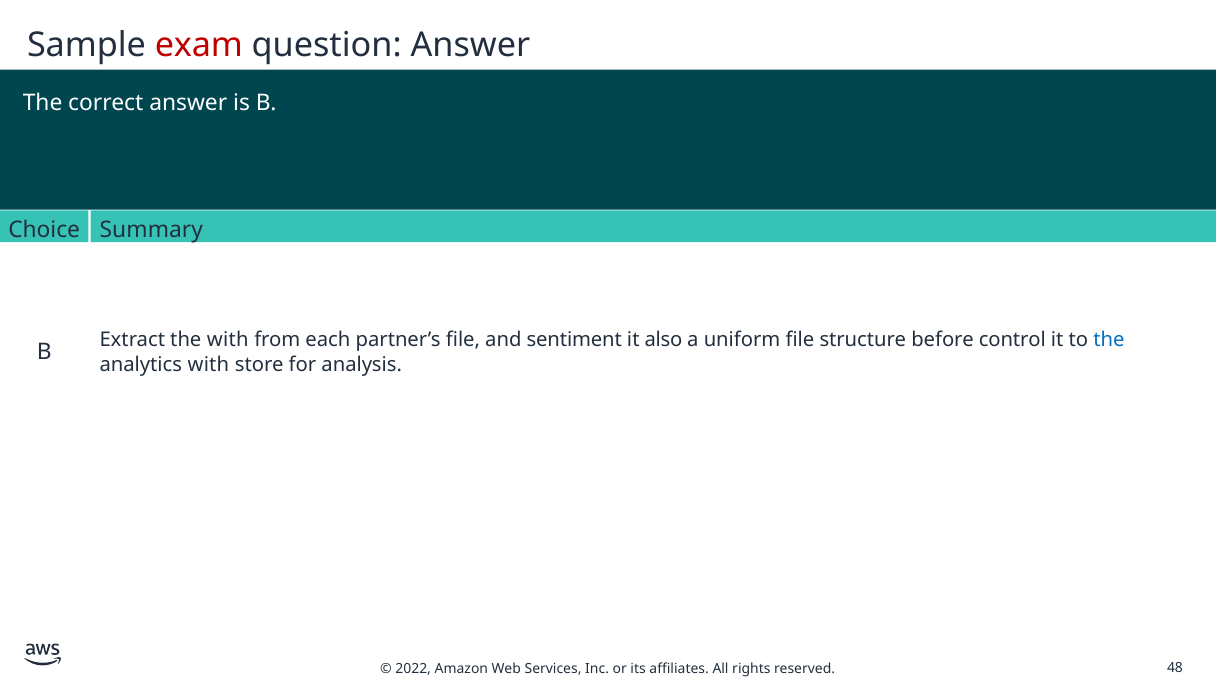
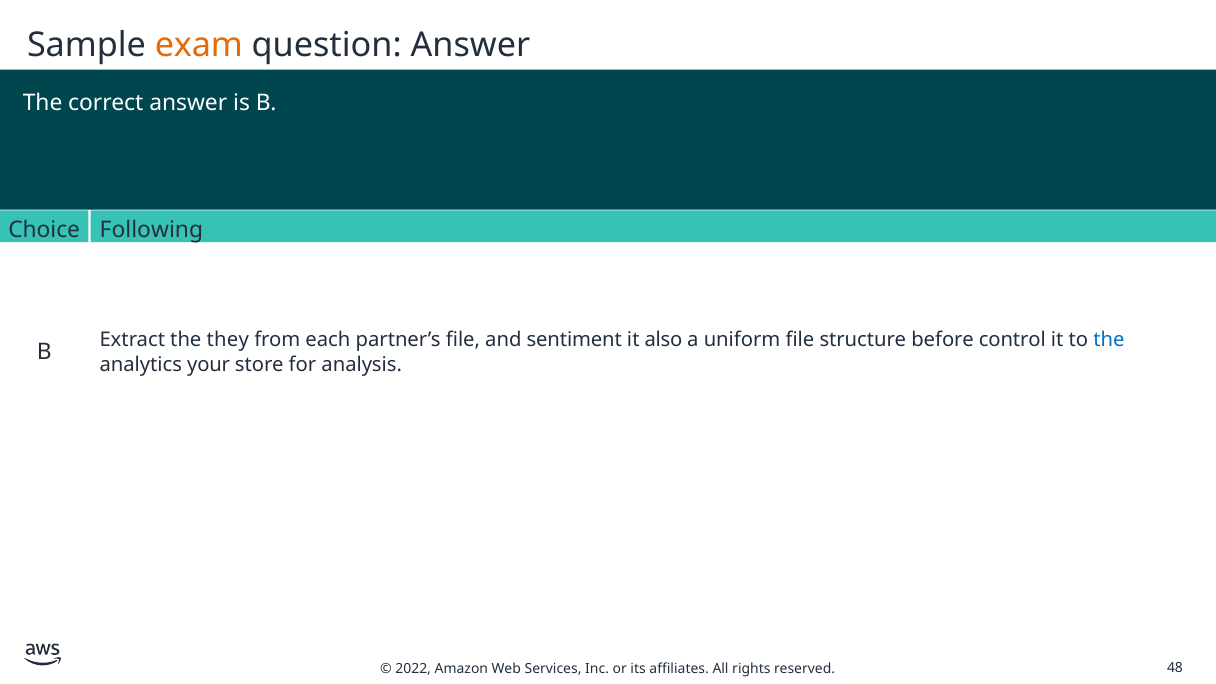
exam colour: red -> orange (199, 45)
Summary: Summary -> Following (151, 230)
the with: with -> they (228, 340)
analytics with: with -> your (209, 364)
